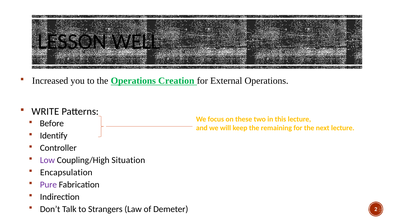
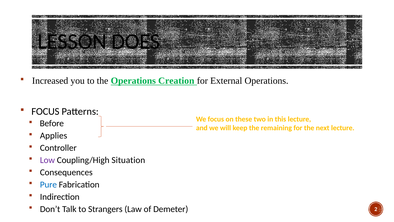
WELL: WELL -> DOES (136, 42)
WRITE: WRITE -> FOCUS (45, 111)
Identify: Identify -> Applies (54, 135)
Encapsulation: Encapsulation -> Consequences (66, 172)
Pure colour: purple -> blue (48, 184)
